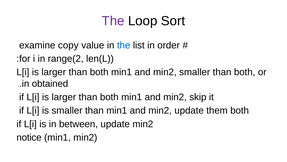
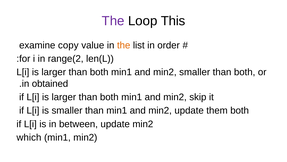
Sort: Sort -> This (173, 21)
the colour: blue -> orange (124, 45)
notice: notice -> which (29, 137)
